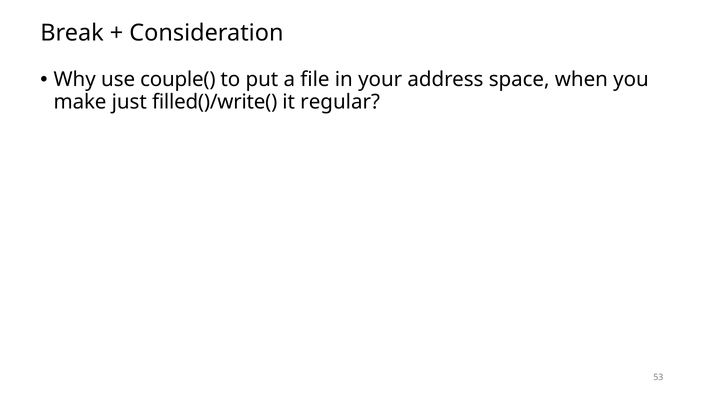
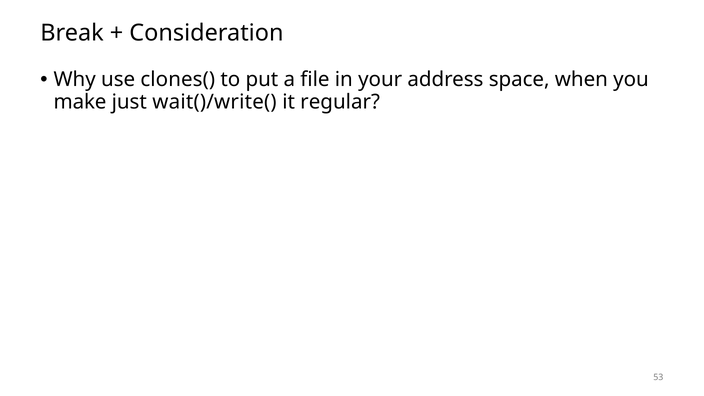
couple(: couple( -> clones( (178, 80)
filled()/write(: filled()/write( -> wait()/write( (214, 102)
